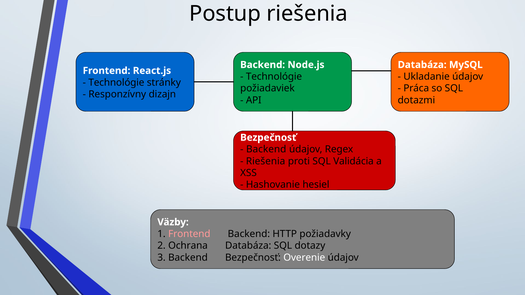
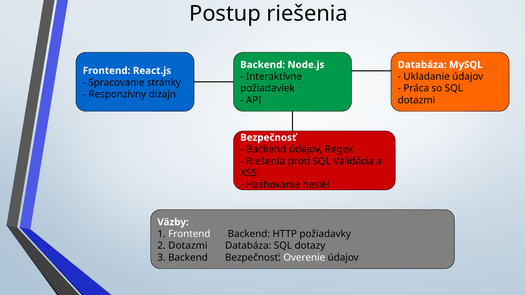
Technológie: Technológie -> Interaktívne (274, 77)
Technológie: Technológie -> Spracovanie (116, 83)
Frontend colour: pink -> white (189, 234)
2 Ochrana: Ochrana -> Dotazmi (188, 246)
